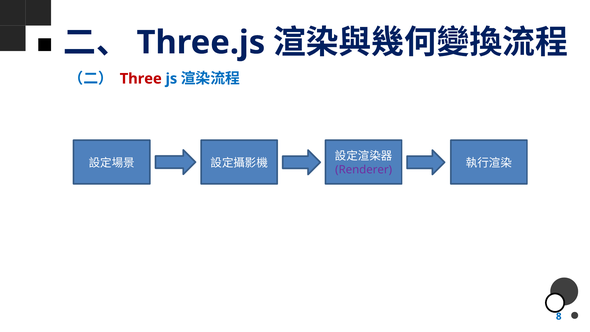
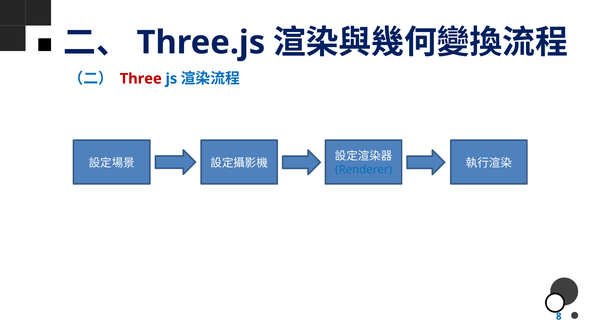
Renderer colour: purple -> blue (364, 170)
